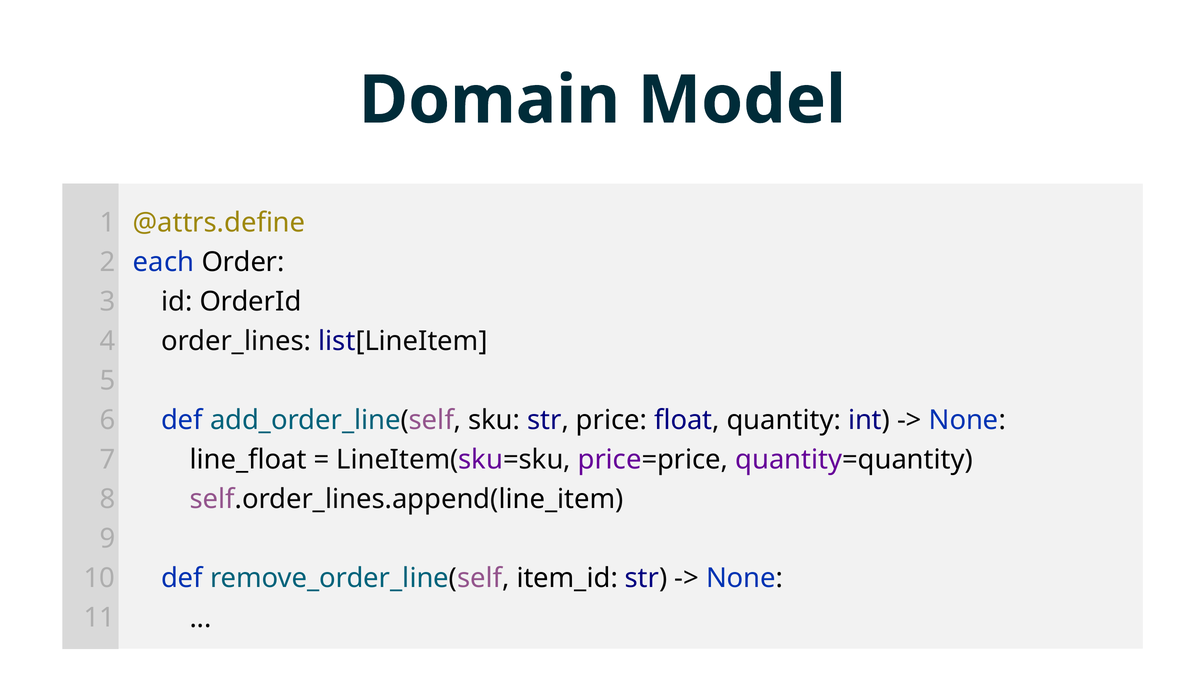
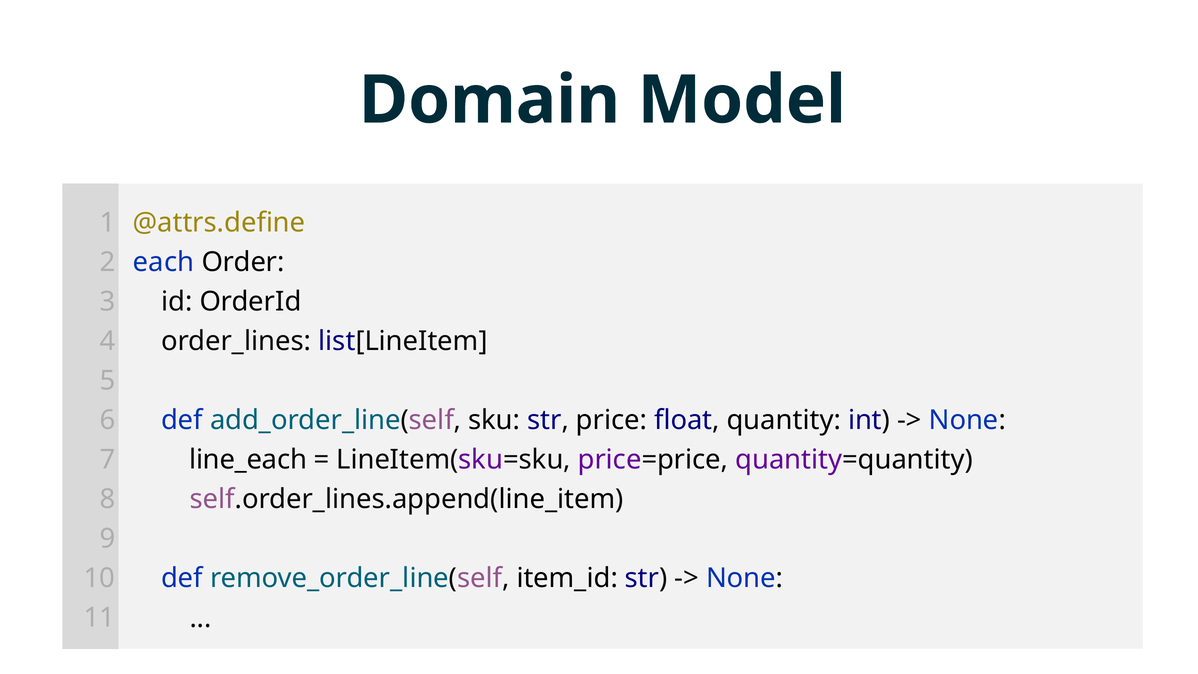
line_float: line_float -> line_each (248, 460)
